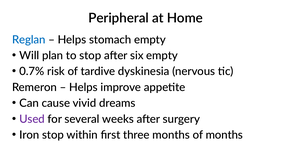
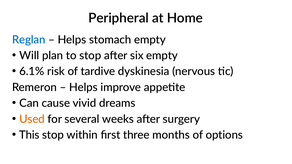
0.7%: 0.7% -> 6.1% (32, 72)
Used colour: purple -> orange (32, 119)
Iron: Iron -> This (29, 135)
of months: months -> options (224, 135)
